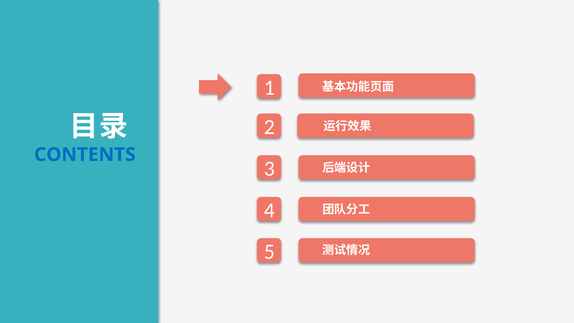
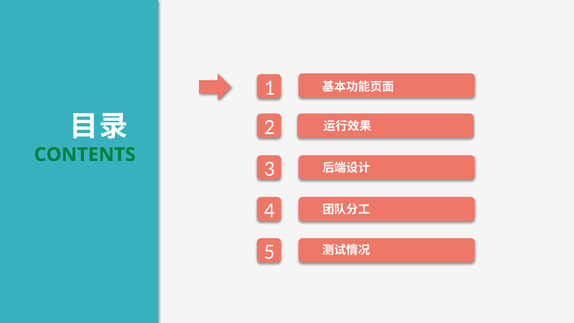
CONTENTS colour: blue -> green (85, 155)
